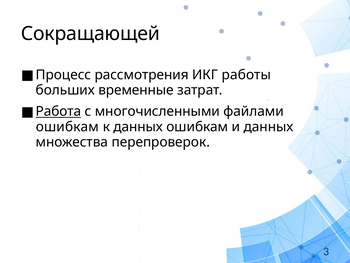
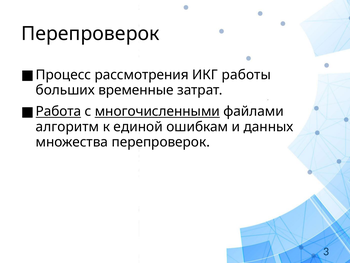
Сокращающей: Сокращающей -> Перепроверок (90, 34)
многочисленными underline: none -> present (157, 111)
ошибкам: ошибкам -> алгоритм (67, 127)
к данных: данных -> единой (138, 127)
